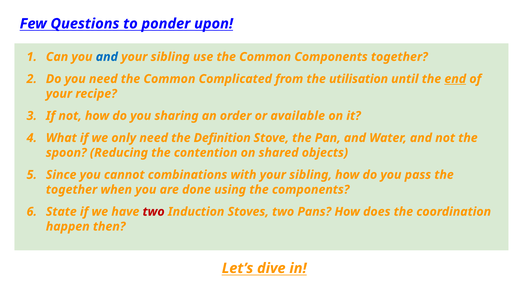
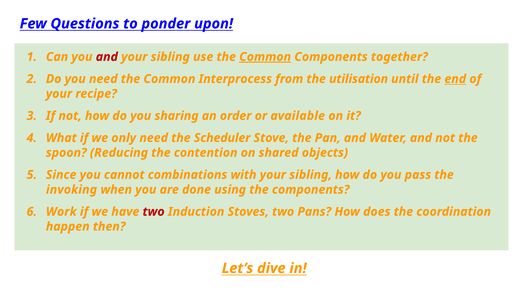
and colour: blue -> red (107, 57)
Common underline: none -> present (265, 57)
Complicated: Complicated -> Interprocess (235, 79)
Definition: Definition -> Scheduler (222, 138)
together: together -> invoking (72, 190)
State: State -> Work (61, 212)
